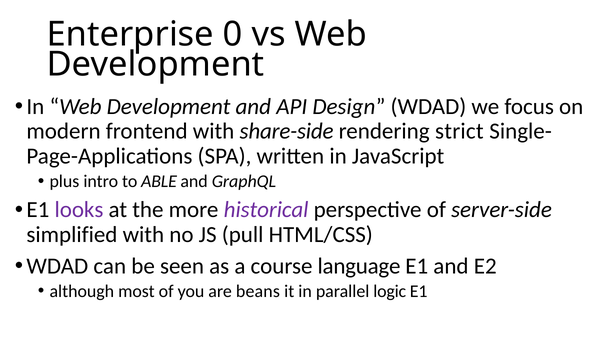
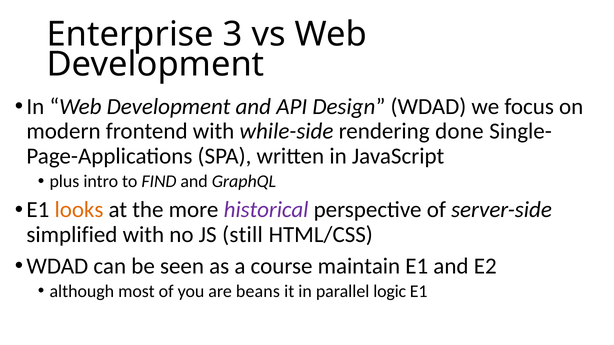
0: 0 -> 3 (233, 34)
share-side: share-side -> while-side (287, 131)
strict: strict -> done (459, 131)
ABLE: ABLE -> FIND (159, 182)
looks colour: purple -> orange (79, 210)
pull: pull -> still (243, 235)
language: language -> maintain (359, 266)
